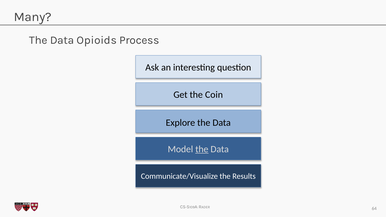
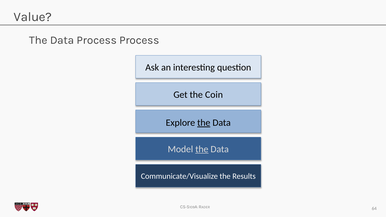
Many: Many -> Value (33, 17)
Data Opioids: Opioids -> Process (97, 40)
the underline: none -> present (204, 123)
